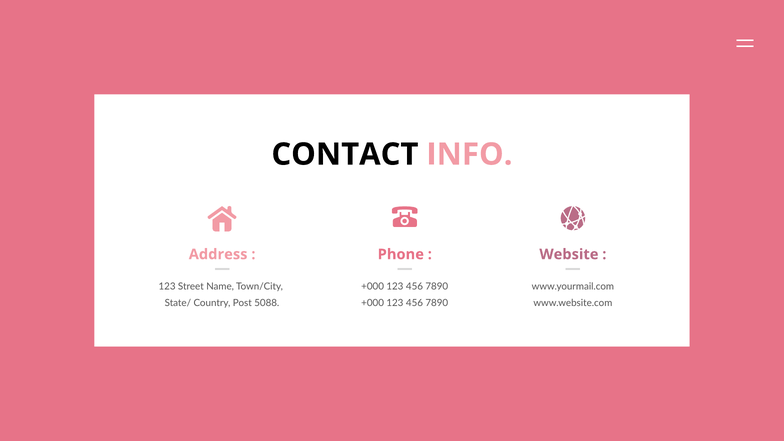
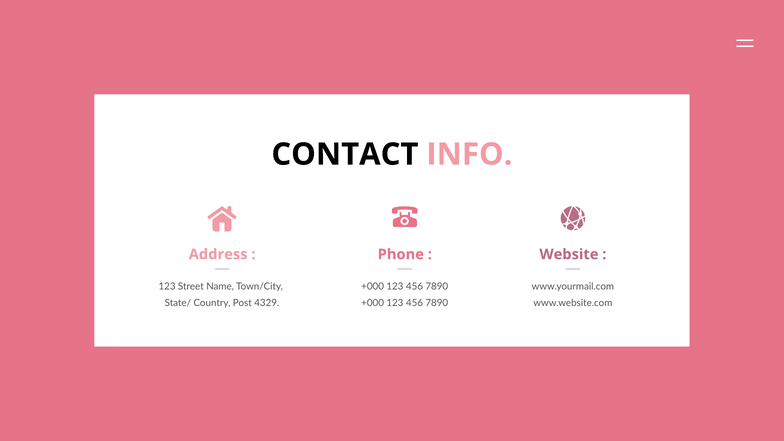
5088: 5088 -> 4329 (267, 303)
